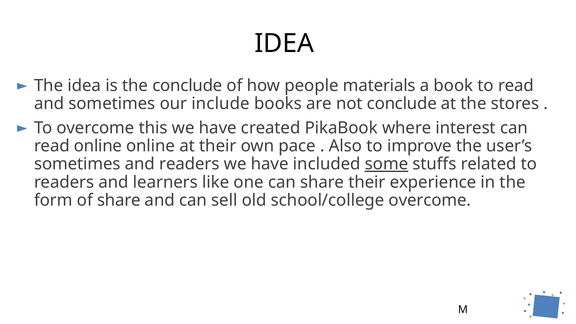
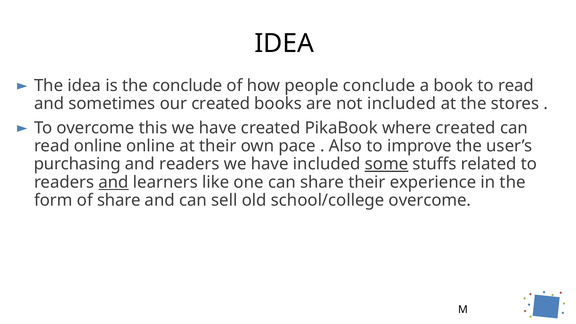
people materials: materials -> conclude (379, 86)
our include: include -> created (221, 104)
not conclude: conclude -> included (402, 104)
where interest: interest -> created (466, 128)
sometimes: sometimes -> purchasing (77, 164)
and underline: none -> present (114, 182)
